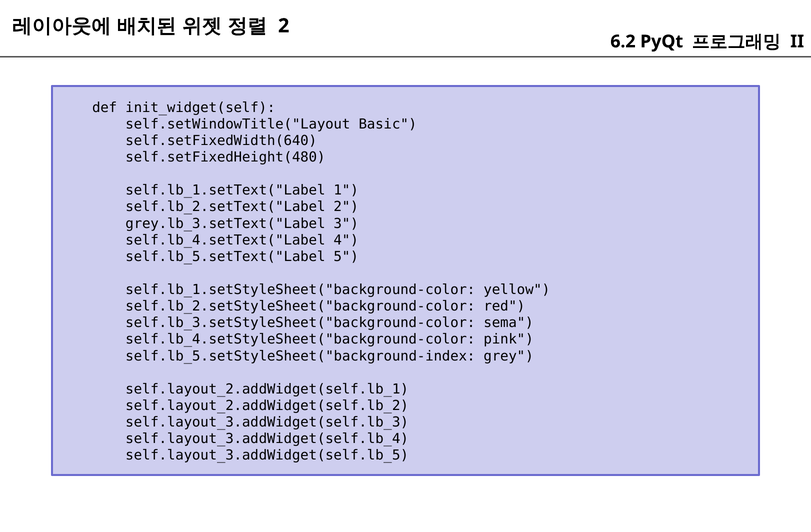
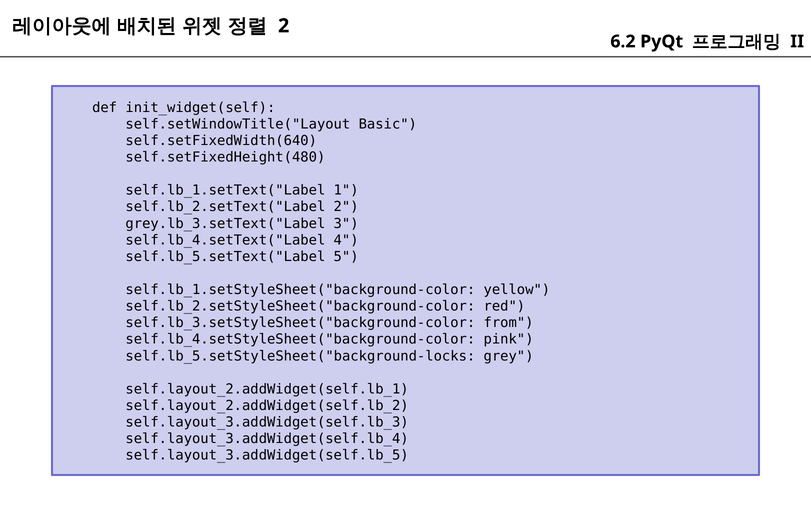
sema: sema -> from (509, 323)
self.lb_5.setStyleSheet("background-index: self.lb_5.setStyleSheet("background-index -> self.lb_5.setStyleSheet("background-locks (300, 356)
